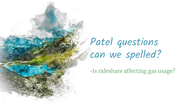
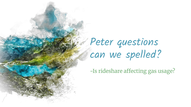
Patel: Patel -> Peter (101, 42)
